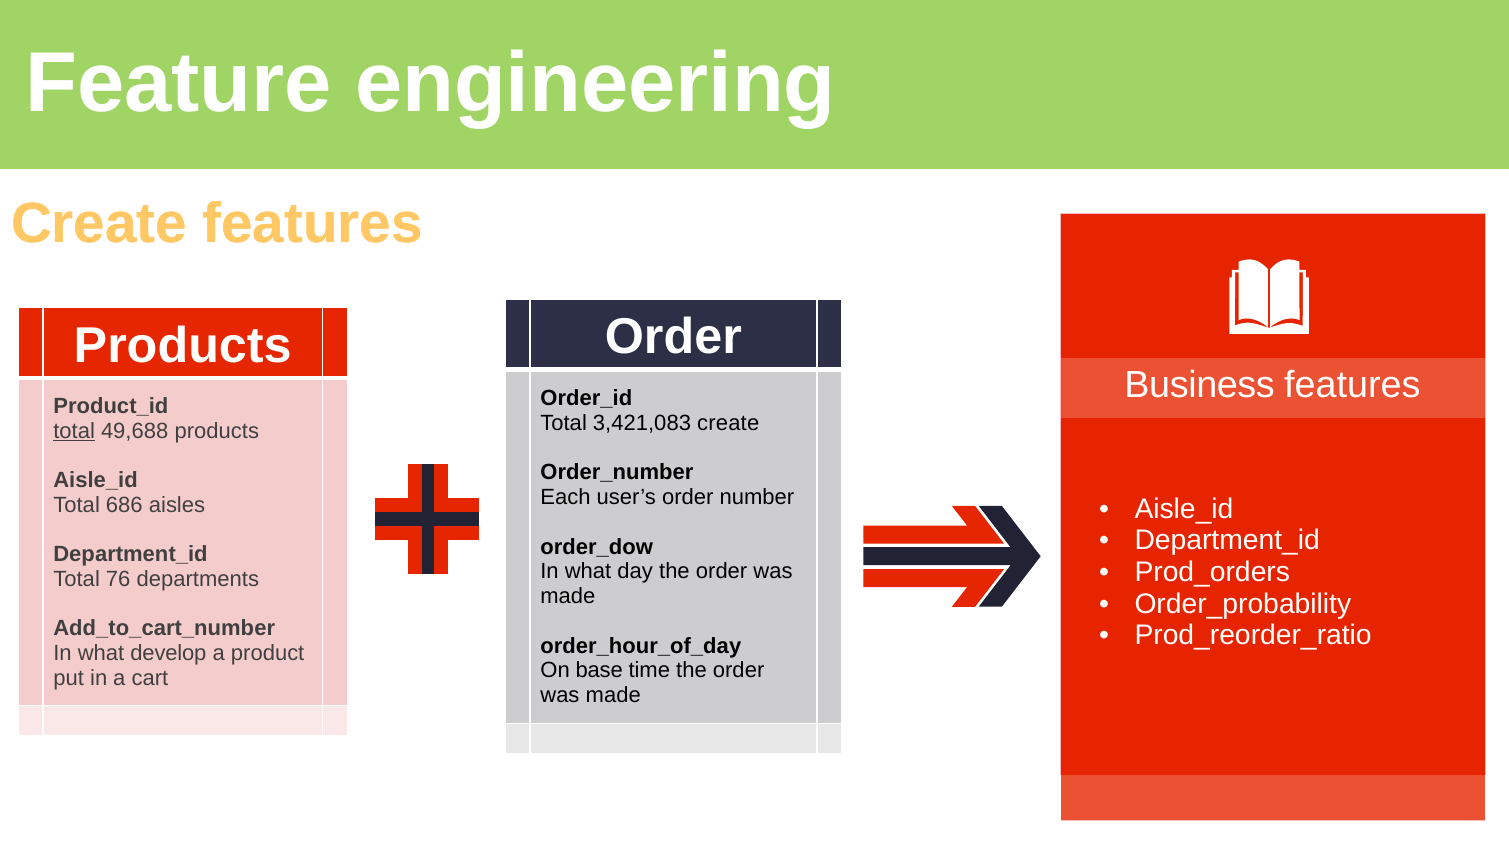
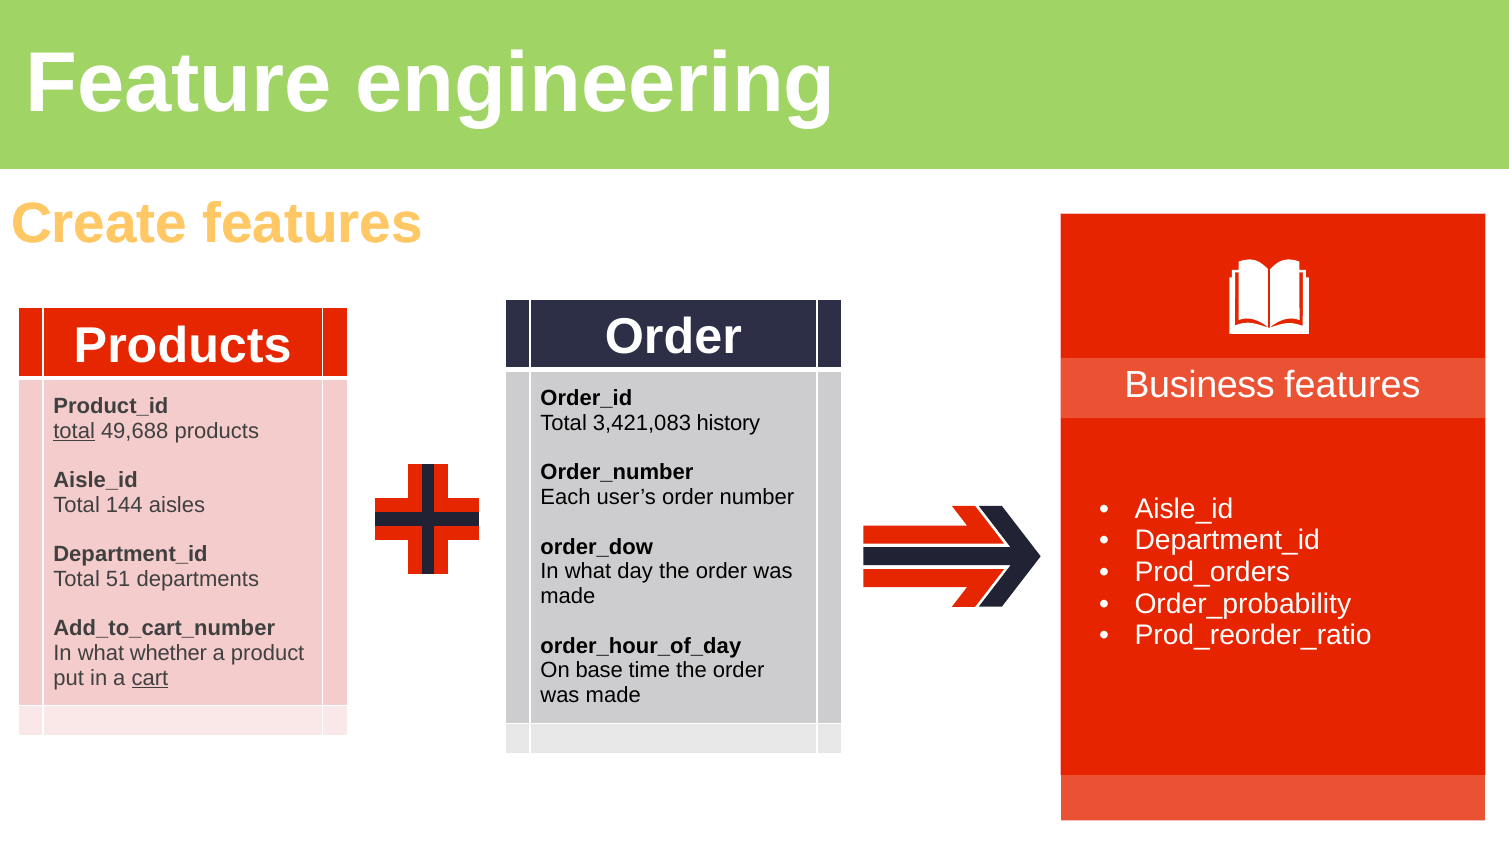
3,421,083 create: create -> history (728, 423)
686: 686 -> 144 (124, 505)
76: 76 -> 51 (118, 579)
develop: develop -> whether (168, 653)
cart underline: none -> present (150, 678)
